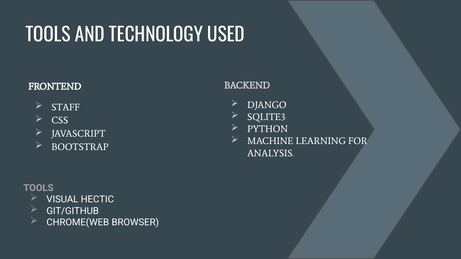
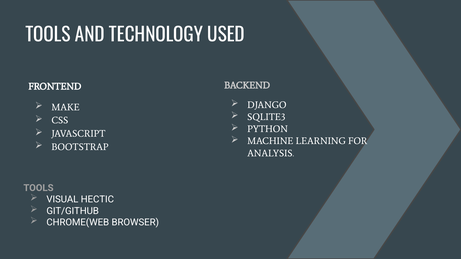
STAFF: STAFF -> MAKE (66, 107)
